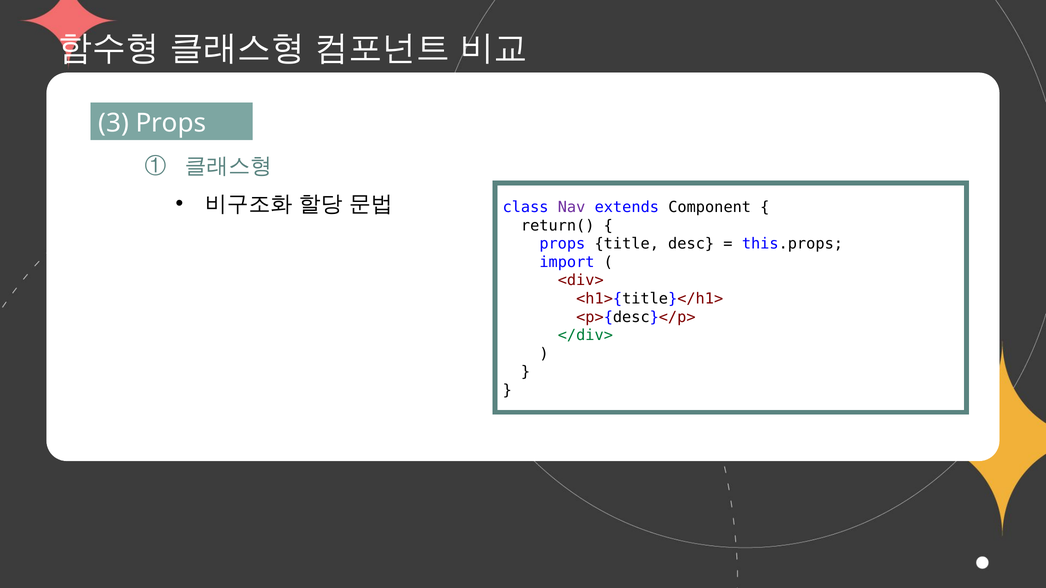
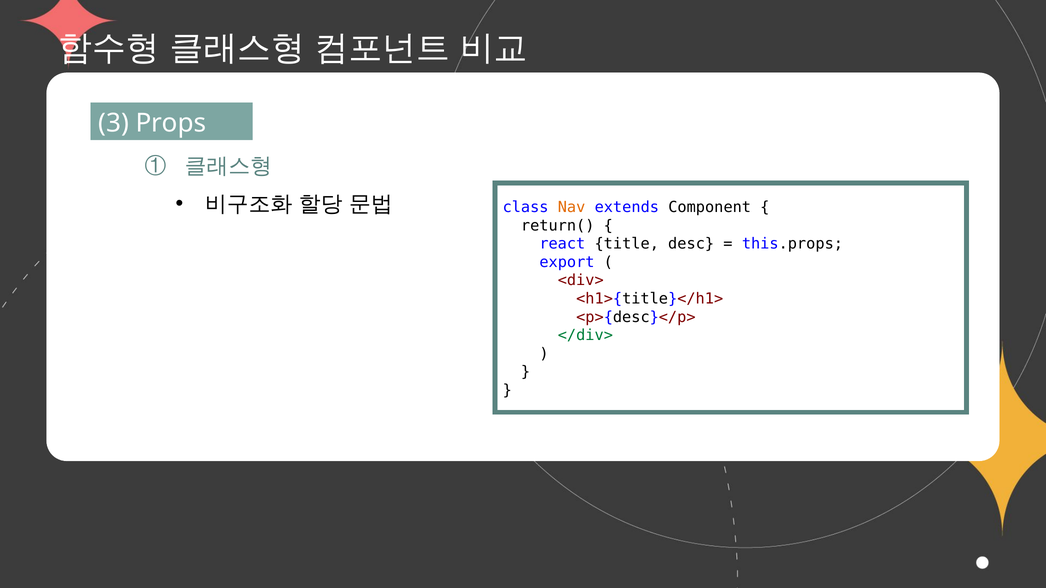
Nav colour: purple -> orange (572, 207)
props: props -> react (562, 244)
import: import -> export (567, 262)
